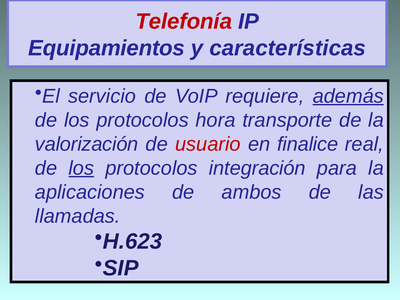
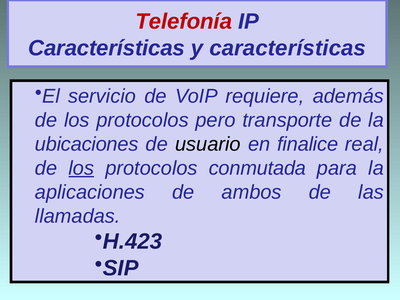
Equipamientos: Equipamientos -> Características (107, 48)
además underline: present -> none (348, 96)
hora: hora -> pero (216, 120)
valorización: valorización -> ubicaciones (87, 144)
usuario colour: red -> black (208, 144)
integración: integración -> conmutada (257, 168)
H.623: H.623 -> H.423 (132, 242)
